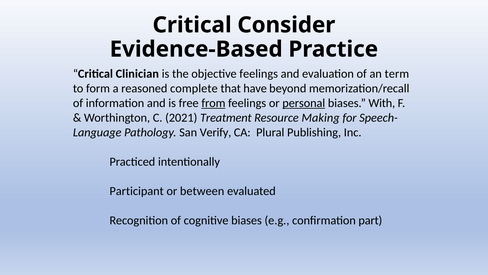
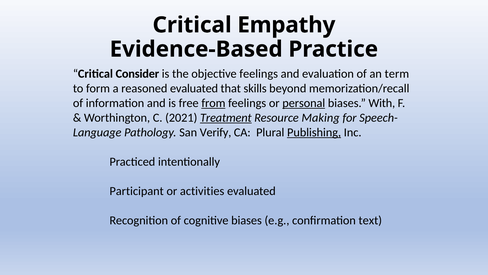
Consider: Consider -> Empathy (286, 25)
Clinician: Clinician -> Consider (137, 74)
reasoned complete: complete -> evaluated (194, 88)
have: have -> skills (255, 88)
Treatment underline: none -> present (226, 118)
Publishing underline: none -> present (314, 132)
between: between -> activities (202, 191)
part: part -> text (370, 220)
